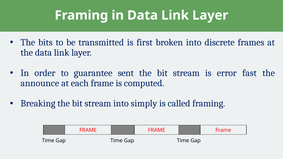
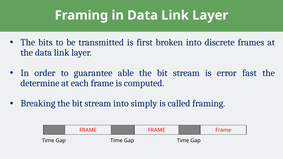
sent: sent -> able (126, 73)
announce: announce -> determine (40, 83)
